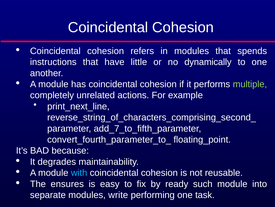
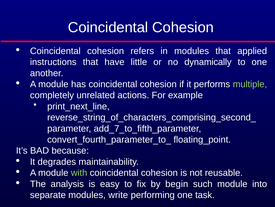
spends: spends -> applied (252, 51)
with colour: light blue -> light green (79, 172)
ensures: ensures -> analysis (67, 183)
ready: ready -> begin (177, 183)
